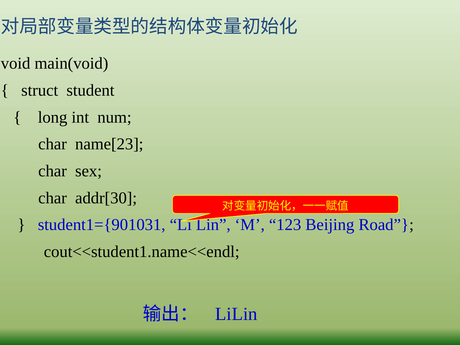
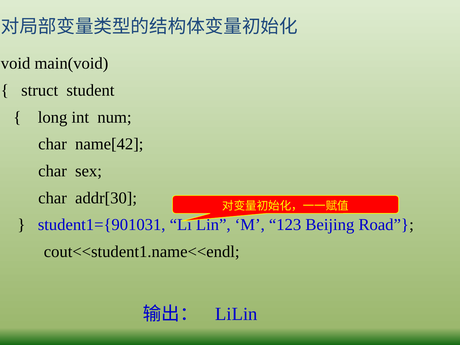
name[23: name[23 -> name[42 (109, 144)
